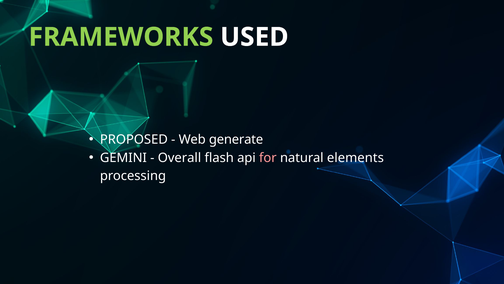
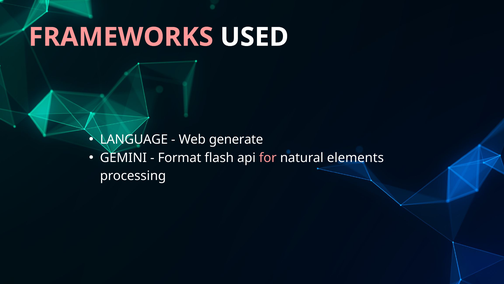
FRAMEWORKS colour: light green -> pink (121, 37)
PROPOSED: PROPOSED -> LANGUAGE (134, 139)
Overall: Overall -> Format (180, 158)
